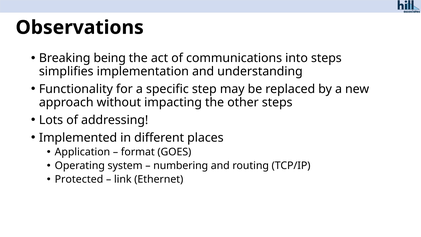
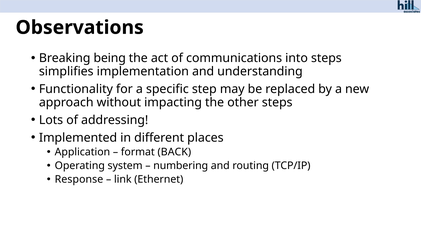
GOES: GOES -> BACK (174, 152)
Protected: Protected -> Response (79, 179)
